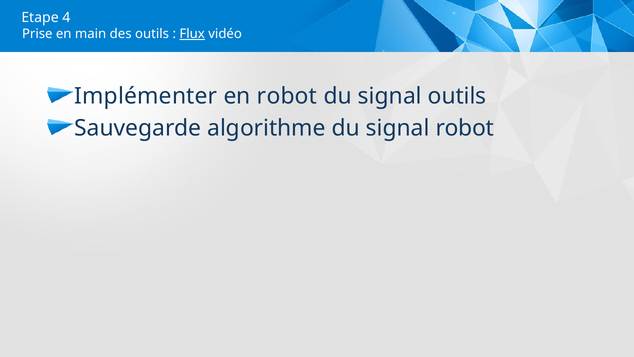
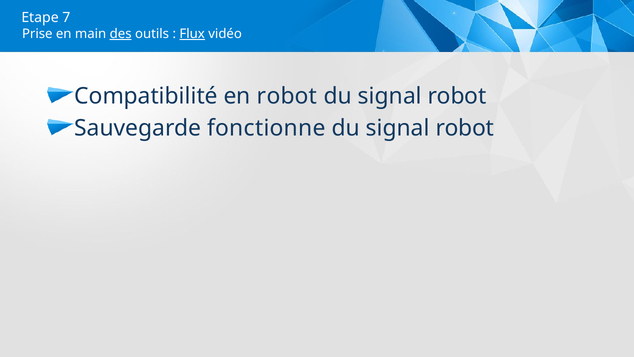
4: 4 -> 7 (66, 17)
des underline: none -> present (121, 34)
Implémenter: Implémenter -> Compatibilité (146, 96)
outils: outils -> robot (457, 96)
algorithme: algorithme -> fonctionne (266, 128)
